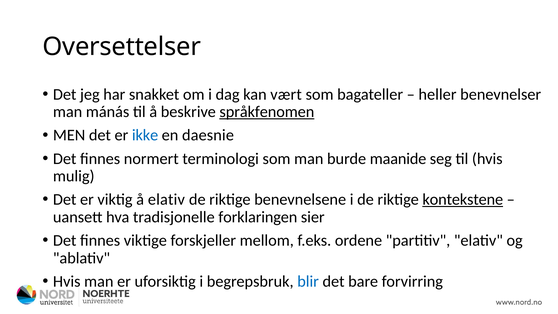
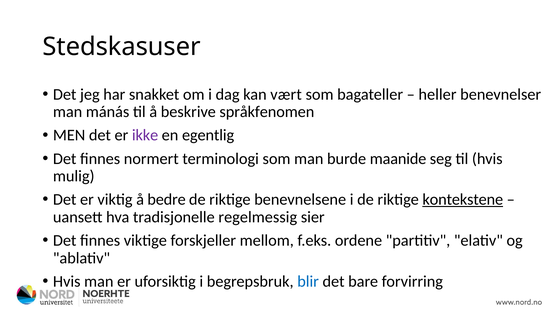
Oversettelser: Oversettelser -> Stedskasuser (122, 47)
språkfenomen underline: present -> none (267, 112)
ikke colour: blue -> purple (145, 135)
daesnie: daesnie -> egentlig (208, 135)
å elativ: elativ -> bedre (167, 199)
forklaringen: forklaringen -> regelmessig (258, 217)
